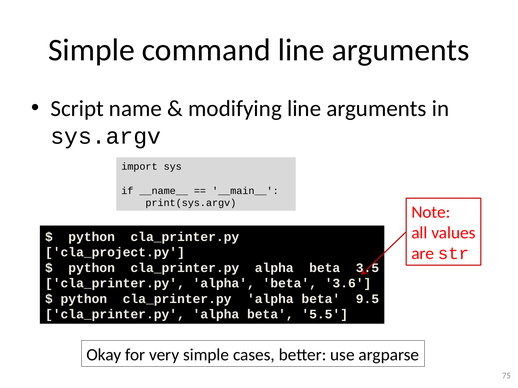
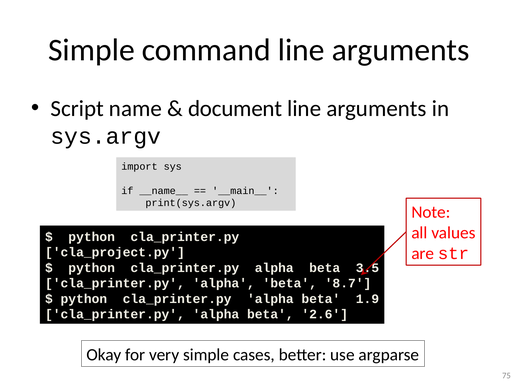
modifying: modifying -> document (235, 109)
3.6: 3.6 -> 8.7 (348, 284)
9.5: 9.5 -> 1.9 (367, 299)
5.5: 5.5 -> 2.6 (325, 315)
